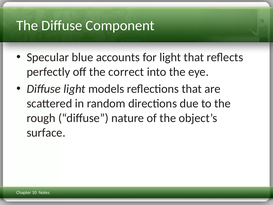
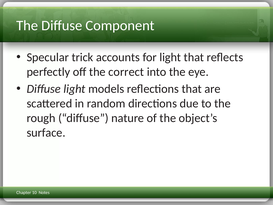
blue: blue -> trick (82, 57)
